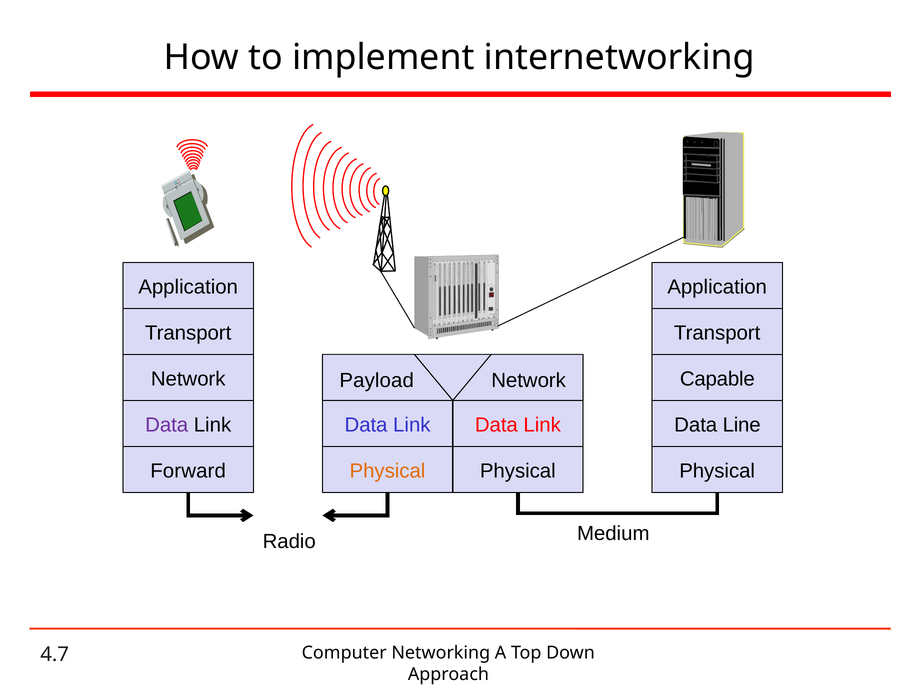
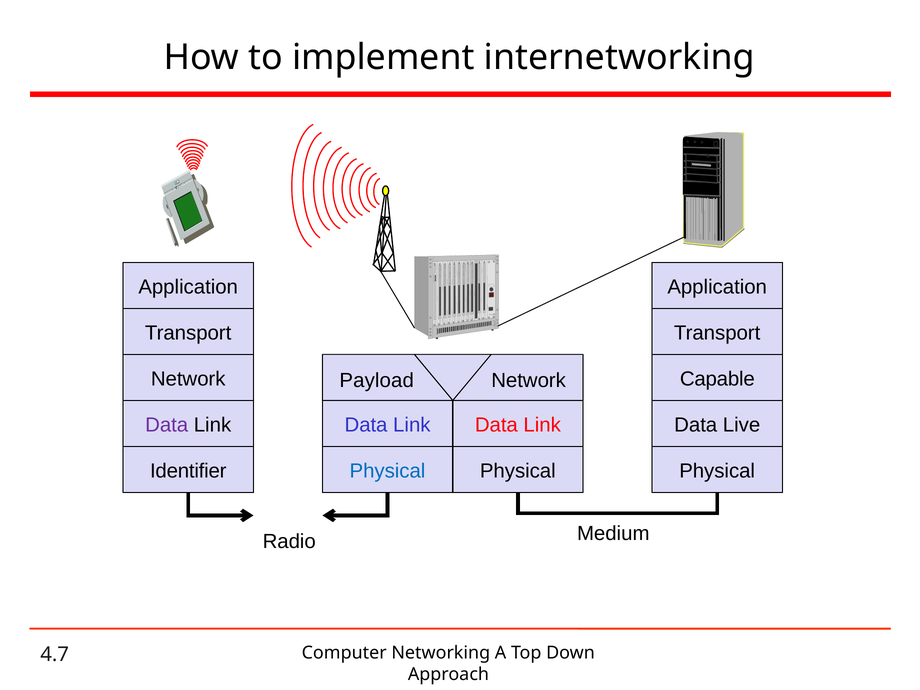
Line: Line -> Live (742, 425)
Forward: Forward -> Identifier (188, 471)
Physical colour: orange -> blue (387, 471)
